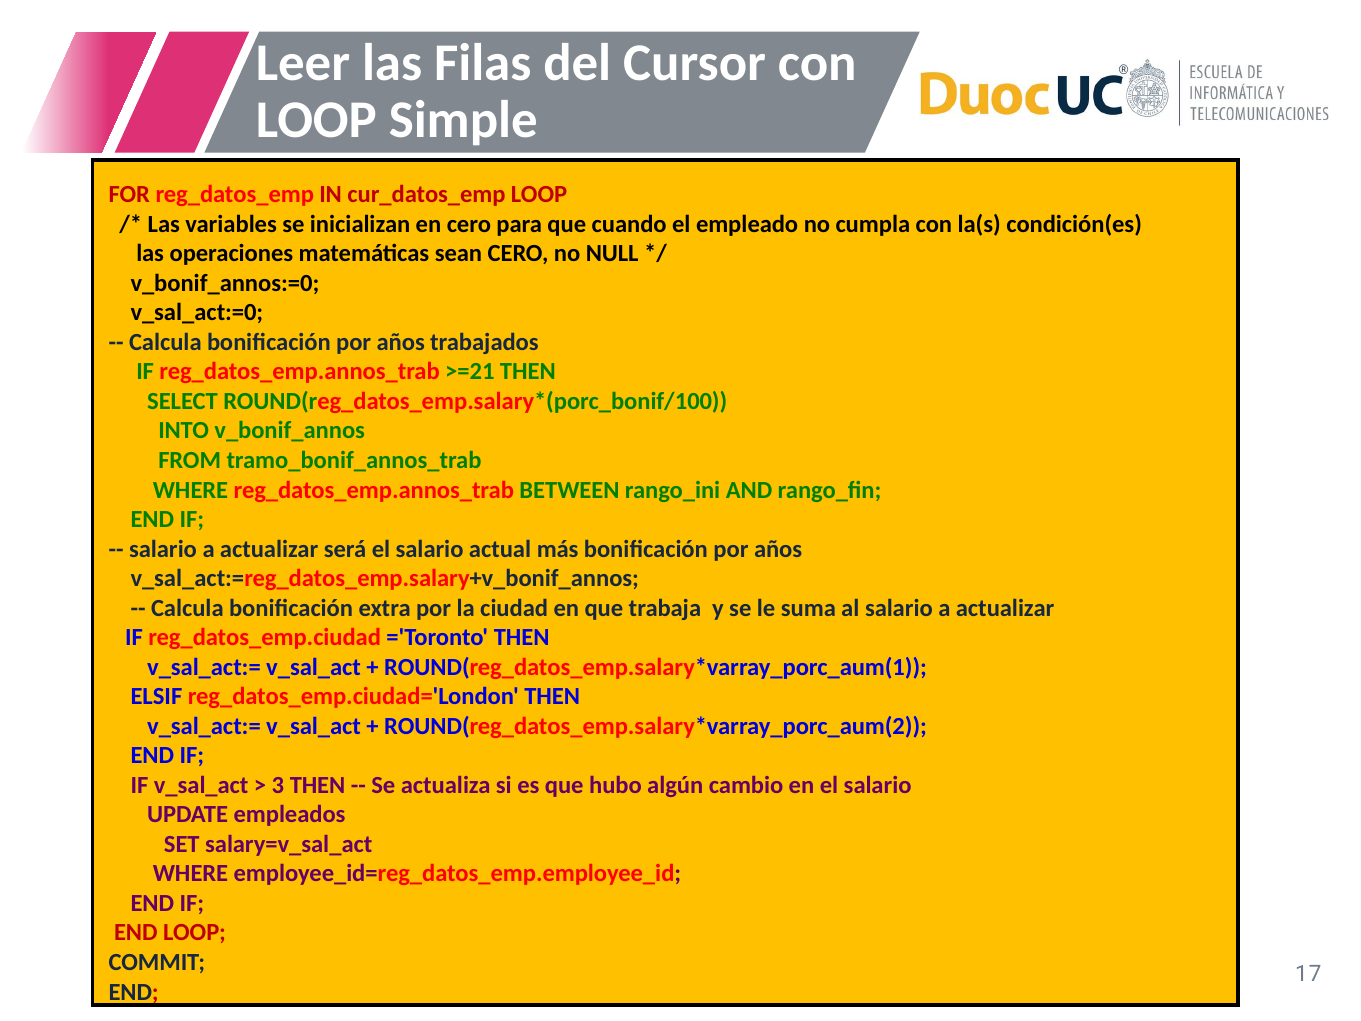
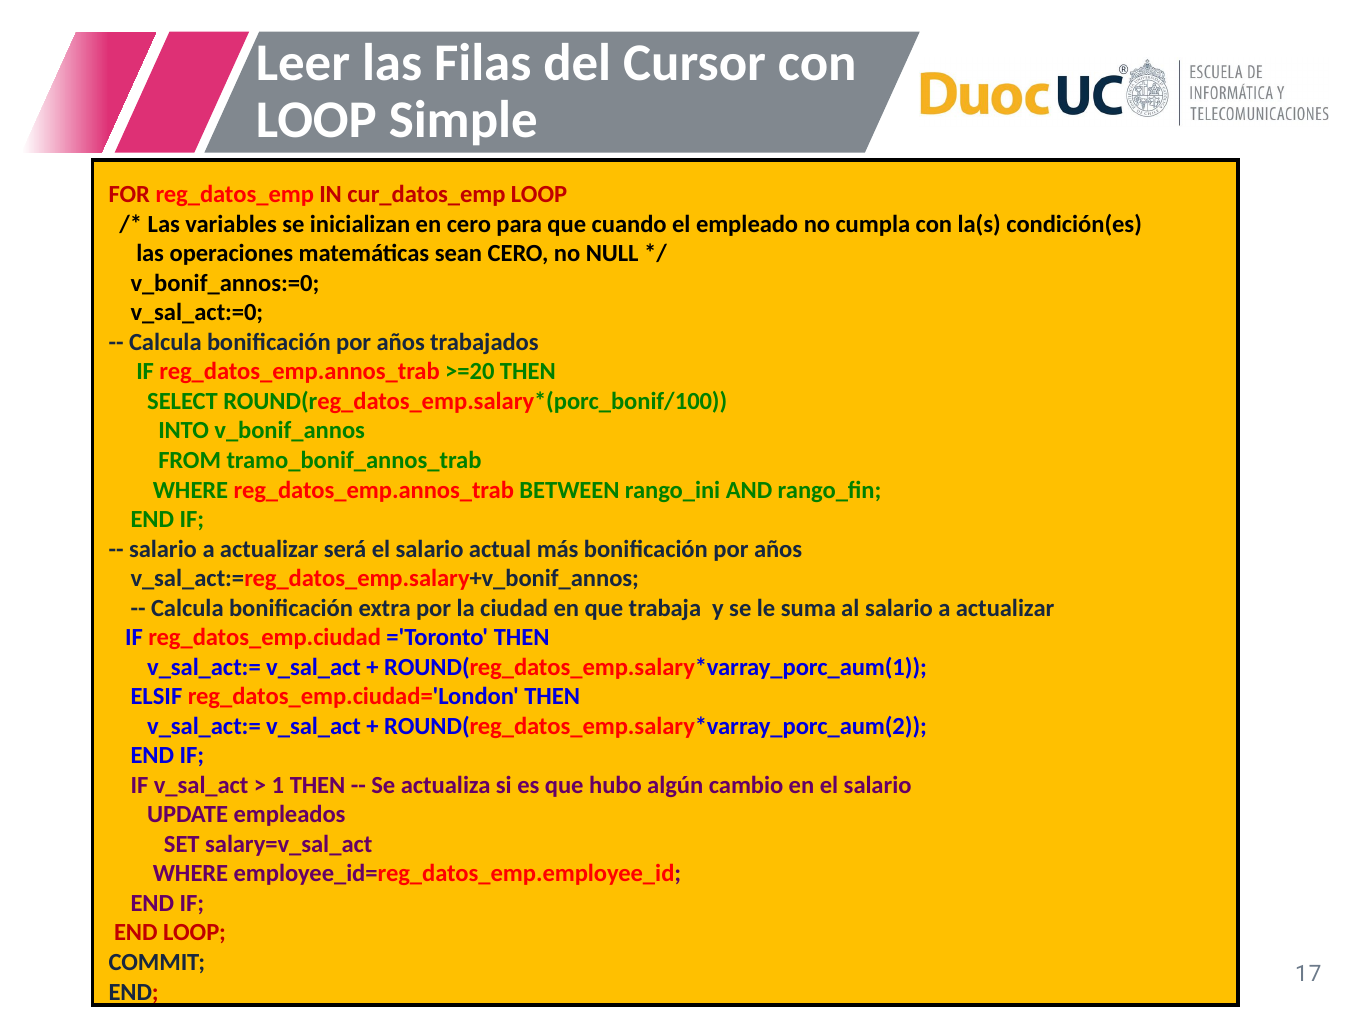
>=21: >=21 -> >=20 (470, 372)
3: 3 -> 1 (278, 785)
